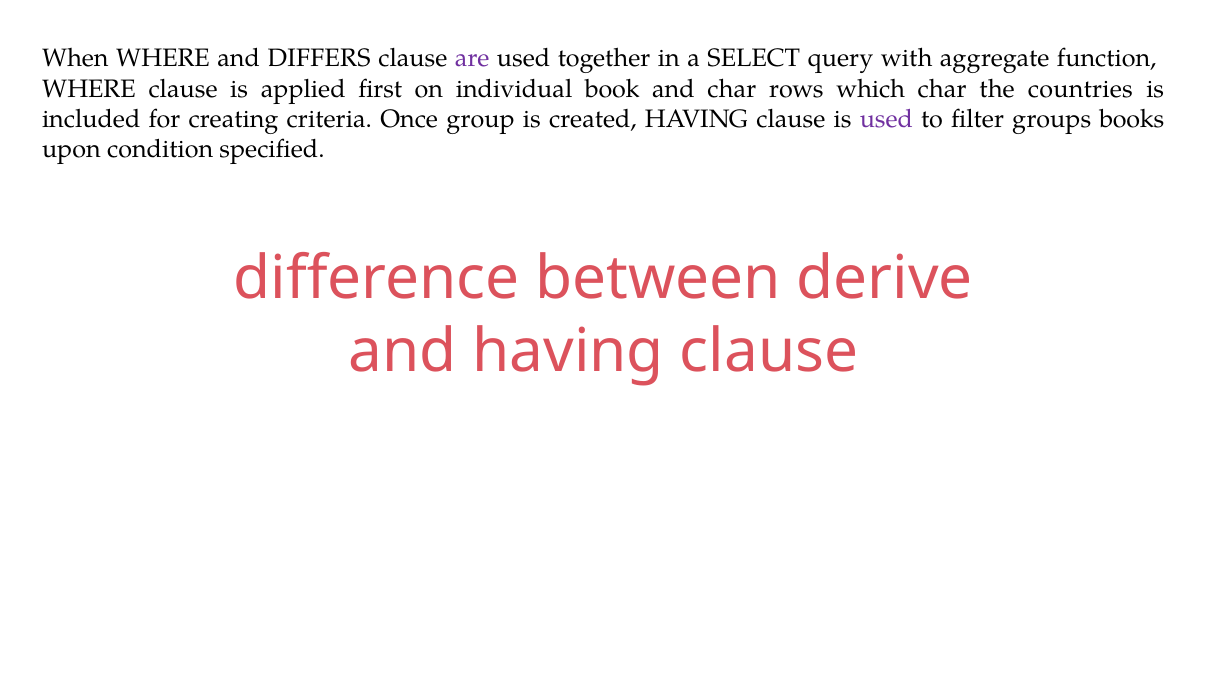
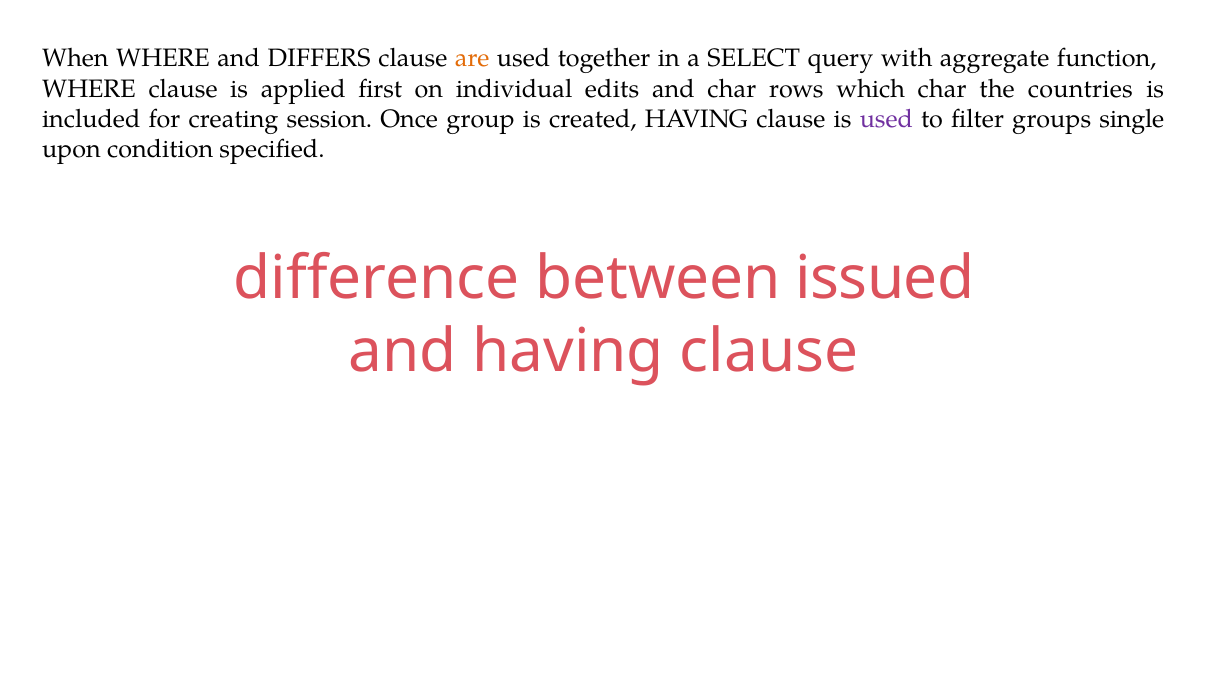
are colour: purple -> orange (472, 59)
book: book -> edits (612, 89)
criteria: criteria -> session (329, 119)
books: books -> single (1132, 119)
derive: derive -> issued (885, 279)
